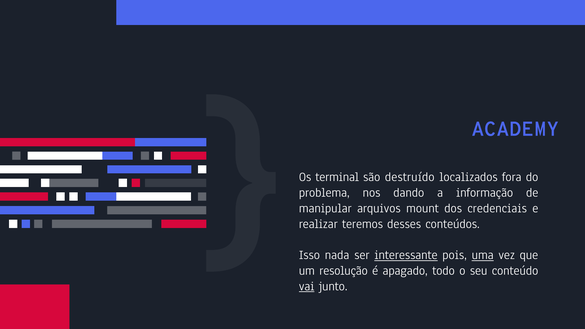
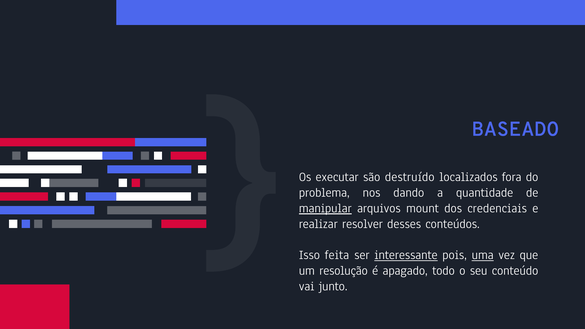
ACADEMY: ACADEMY -> BASEADO (515, 129)
terminal: terminal -> executar (337, 177)
informação: informação -> quantidade (485, 193)
manipular underline: none -> present (325, 208)
teremos: teremos -> resolver (363, 224)
nada: nada -> feita (337, 255)
vai underline: present -> none (307, 286)
